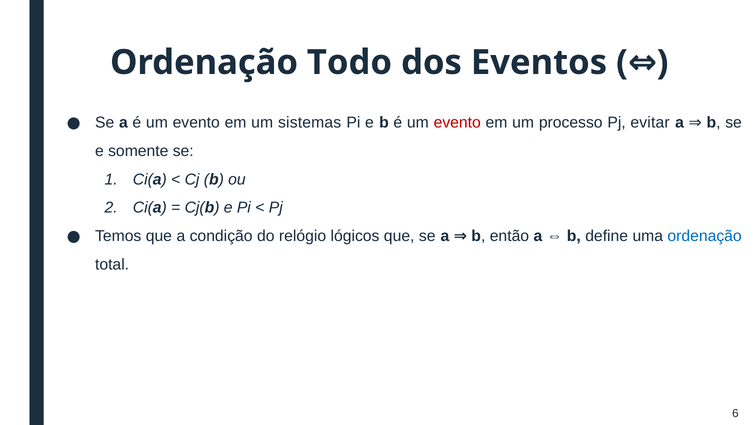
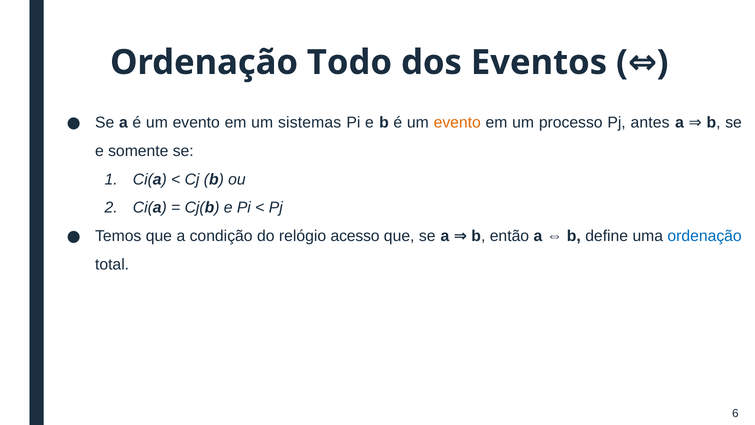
evento colour: red -> orange (457, 123)
evitar: evitar -> antes (650, 123)
lógicos: lógicos -> acesso (355, 236)
